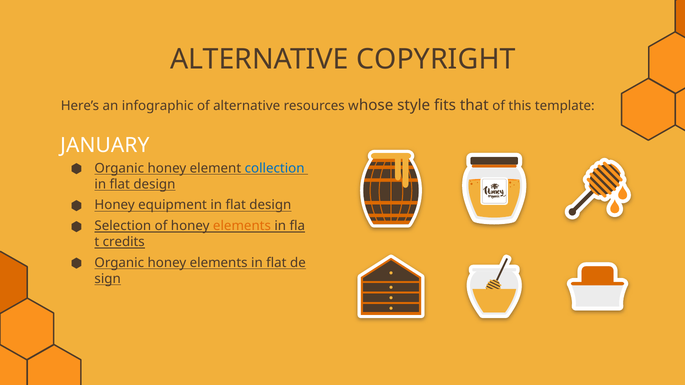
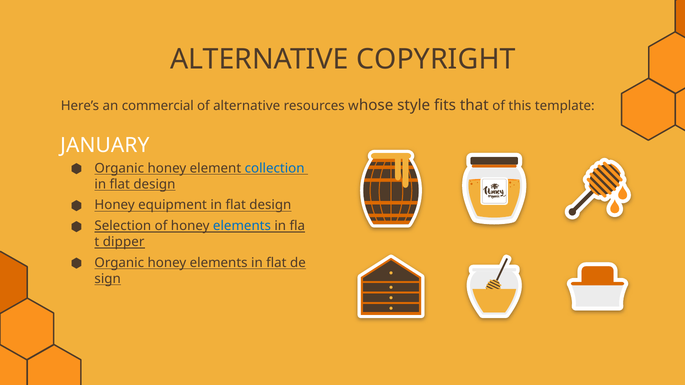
infographic: infographic -> commercial (158, 106)
elements colour: orange -> blue (242, 226)
credits: credits -> dipper (124, 242)
